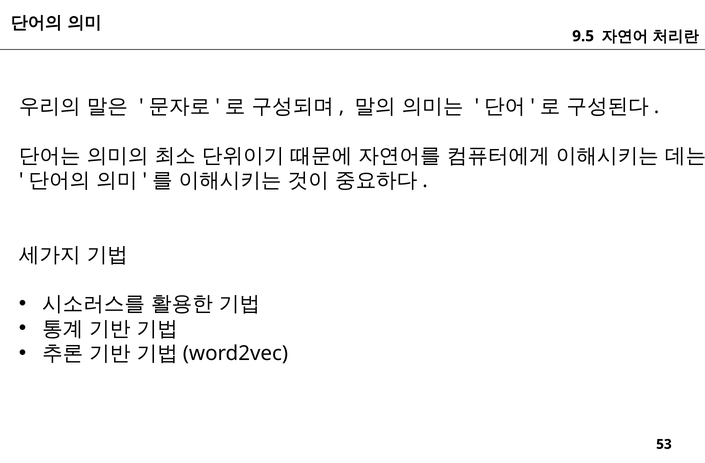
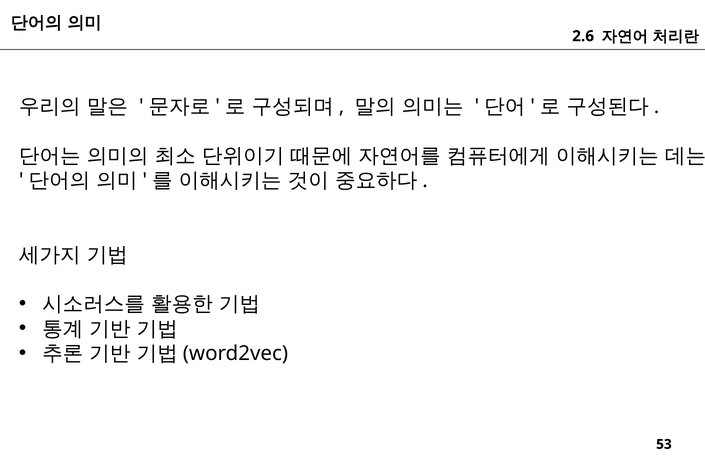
9.5: 9.5 -> 2.6 (583, 36)
